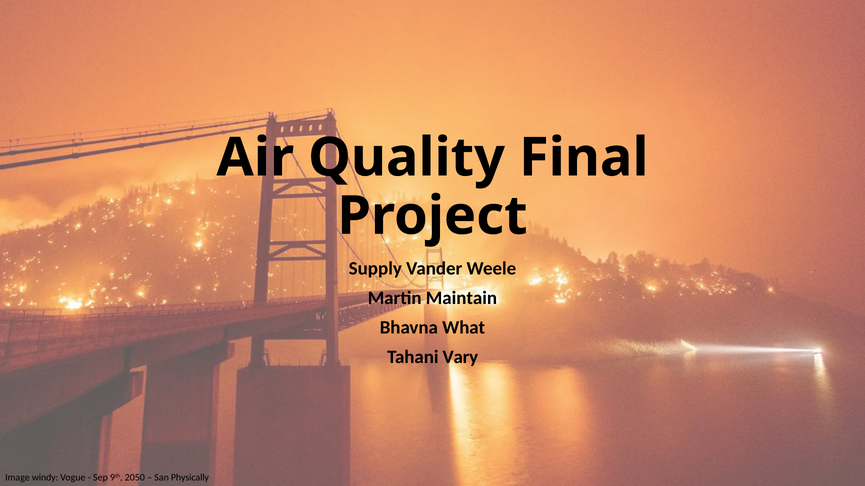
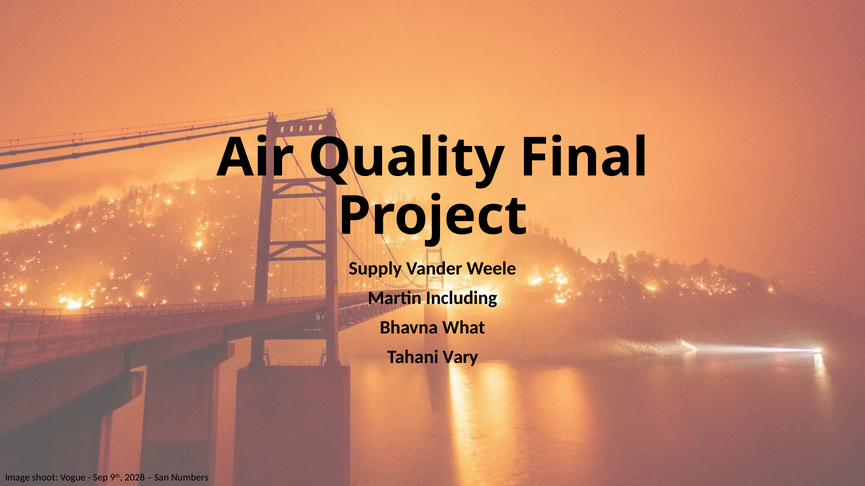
Maintain: Maintain -> Including (461, 298)
windy: windy -> shoot (45, 478)
2050: 2050 -> 2028 (135, 478)
Physically: Physically -> Numbers (190, 478)
